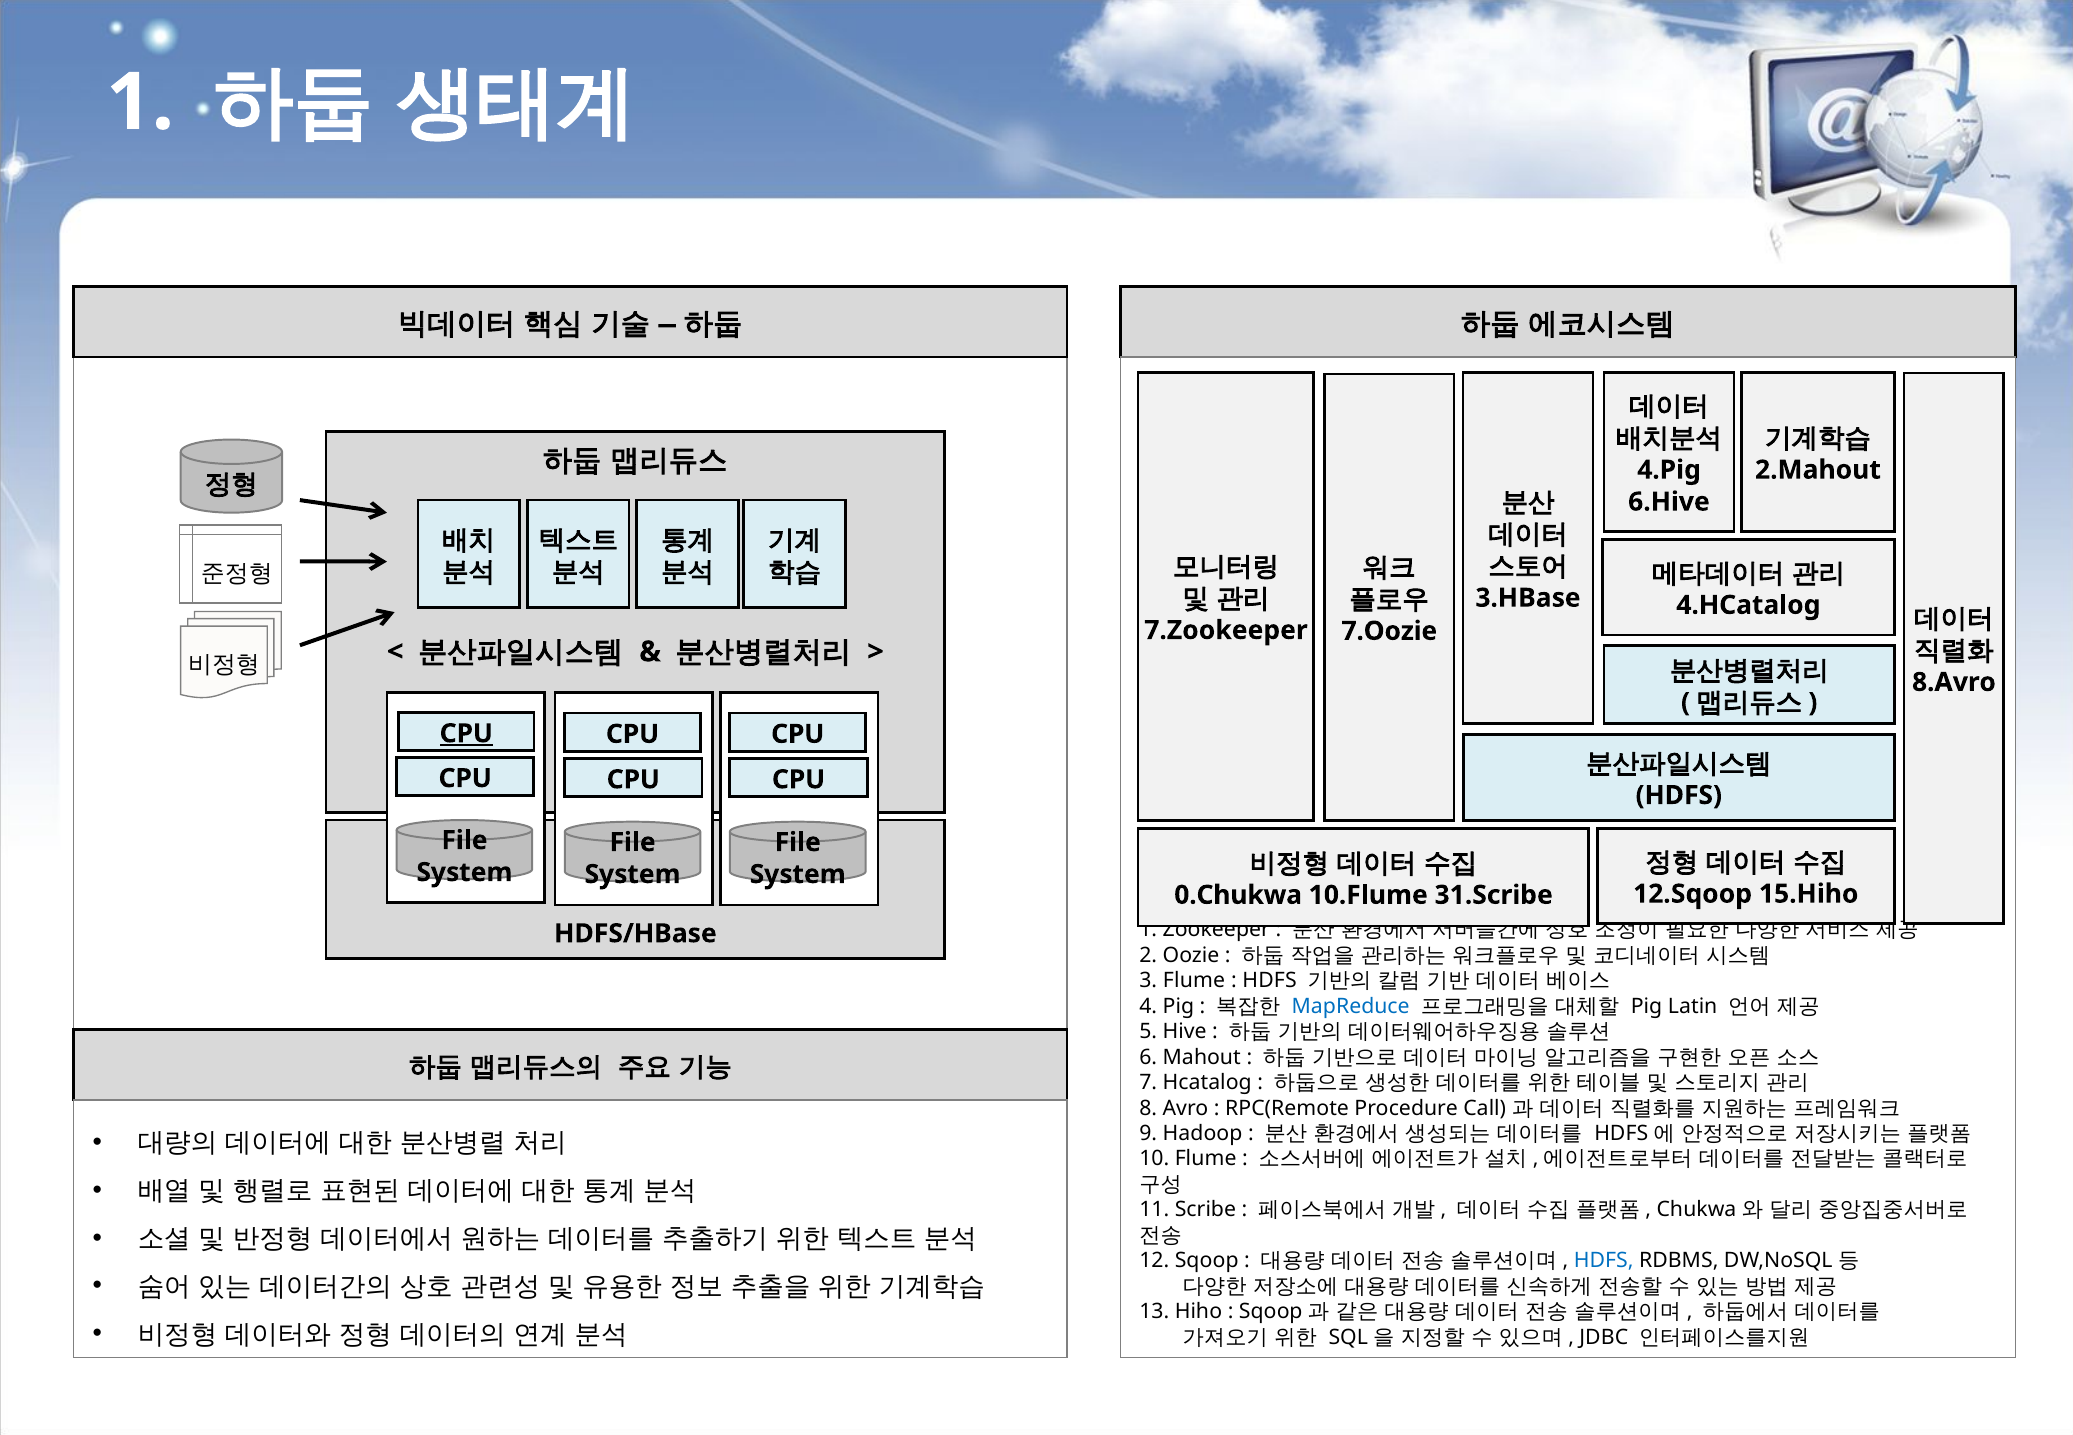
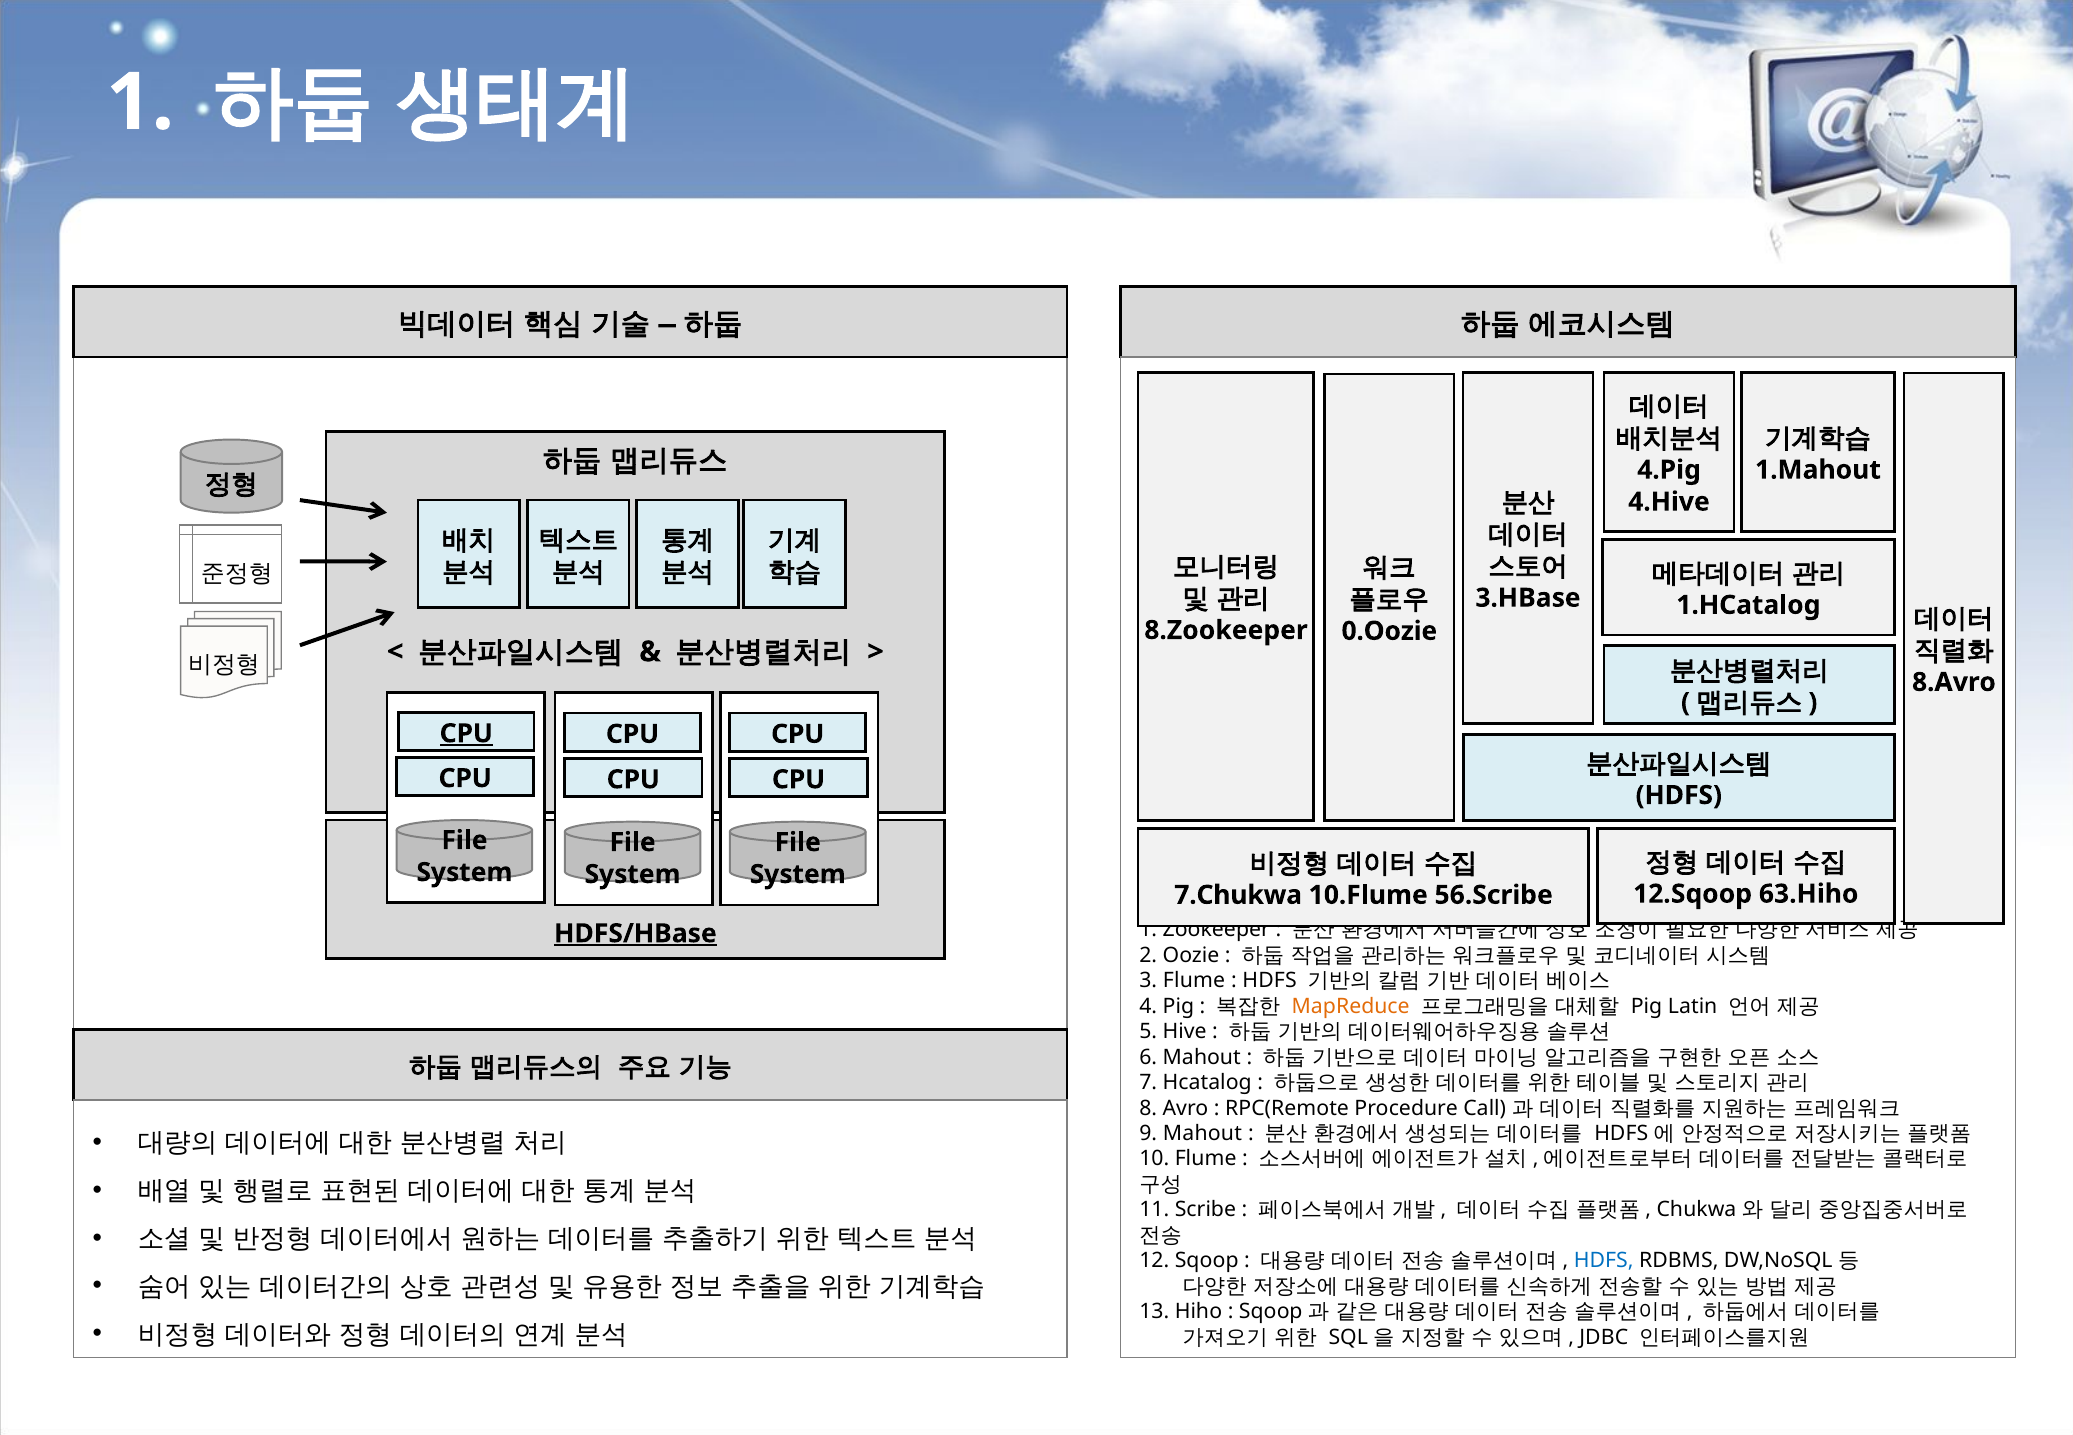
2.Mahout: 2.Mahout -> 1.Mahout (1818, 470)
6.Hive: 6.Hive -> 4.Hive (1669, 502)
4.HCatalog: 4.HCatalog -> 1.HCatalog (1748, 605)
7.Zookeeper: 7.Zookeeper -> 8.Zookeeper (1226, 630)
7.Oozie: 7.Oozie -> 0.Oozie (1389, 631)
15.Hiho: 15.Hiho -> 63.Hiho (1809, 894)
0.Chukwa: 0.Chukwa -> 7.Chukwa (1238, 895)
31.Scribe: 31.Scribe -> 56.Scribe (1494, 895)
HDFS/HBase underline: none -> present (635, 934)
MapReduce colour: blue -> orange (1351, 1006)
9 Hadoop: Hadoop -> Mahout (1202, 1134)
